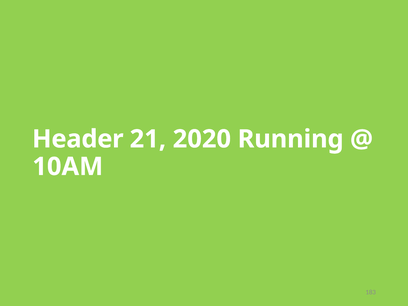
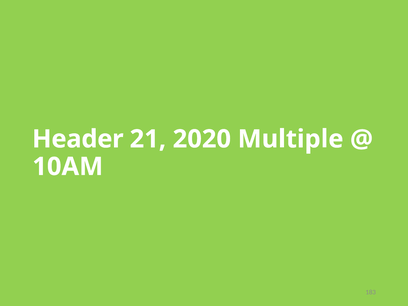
Running: Running -> Multiple (291, 139)
